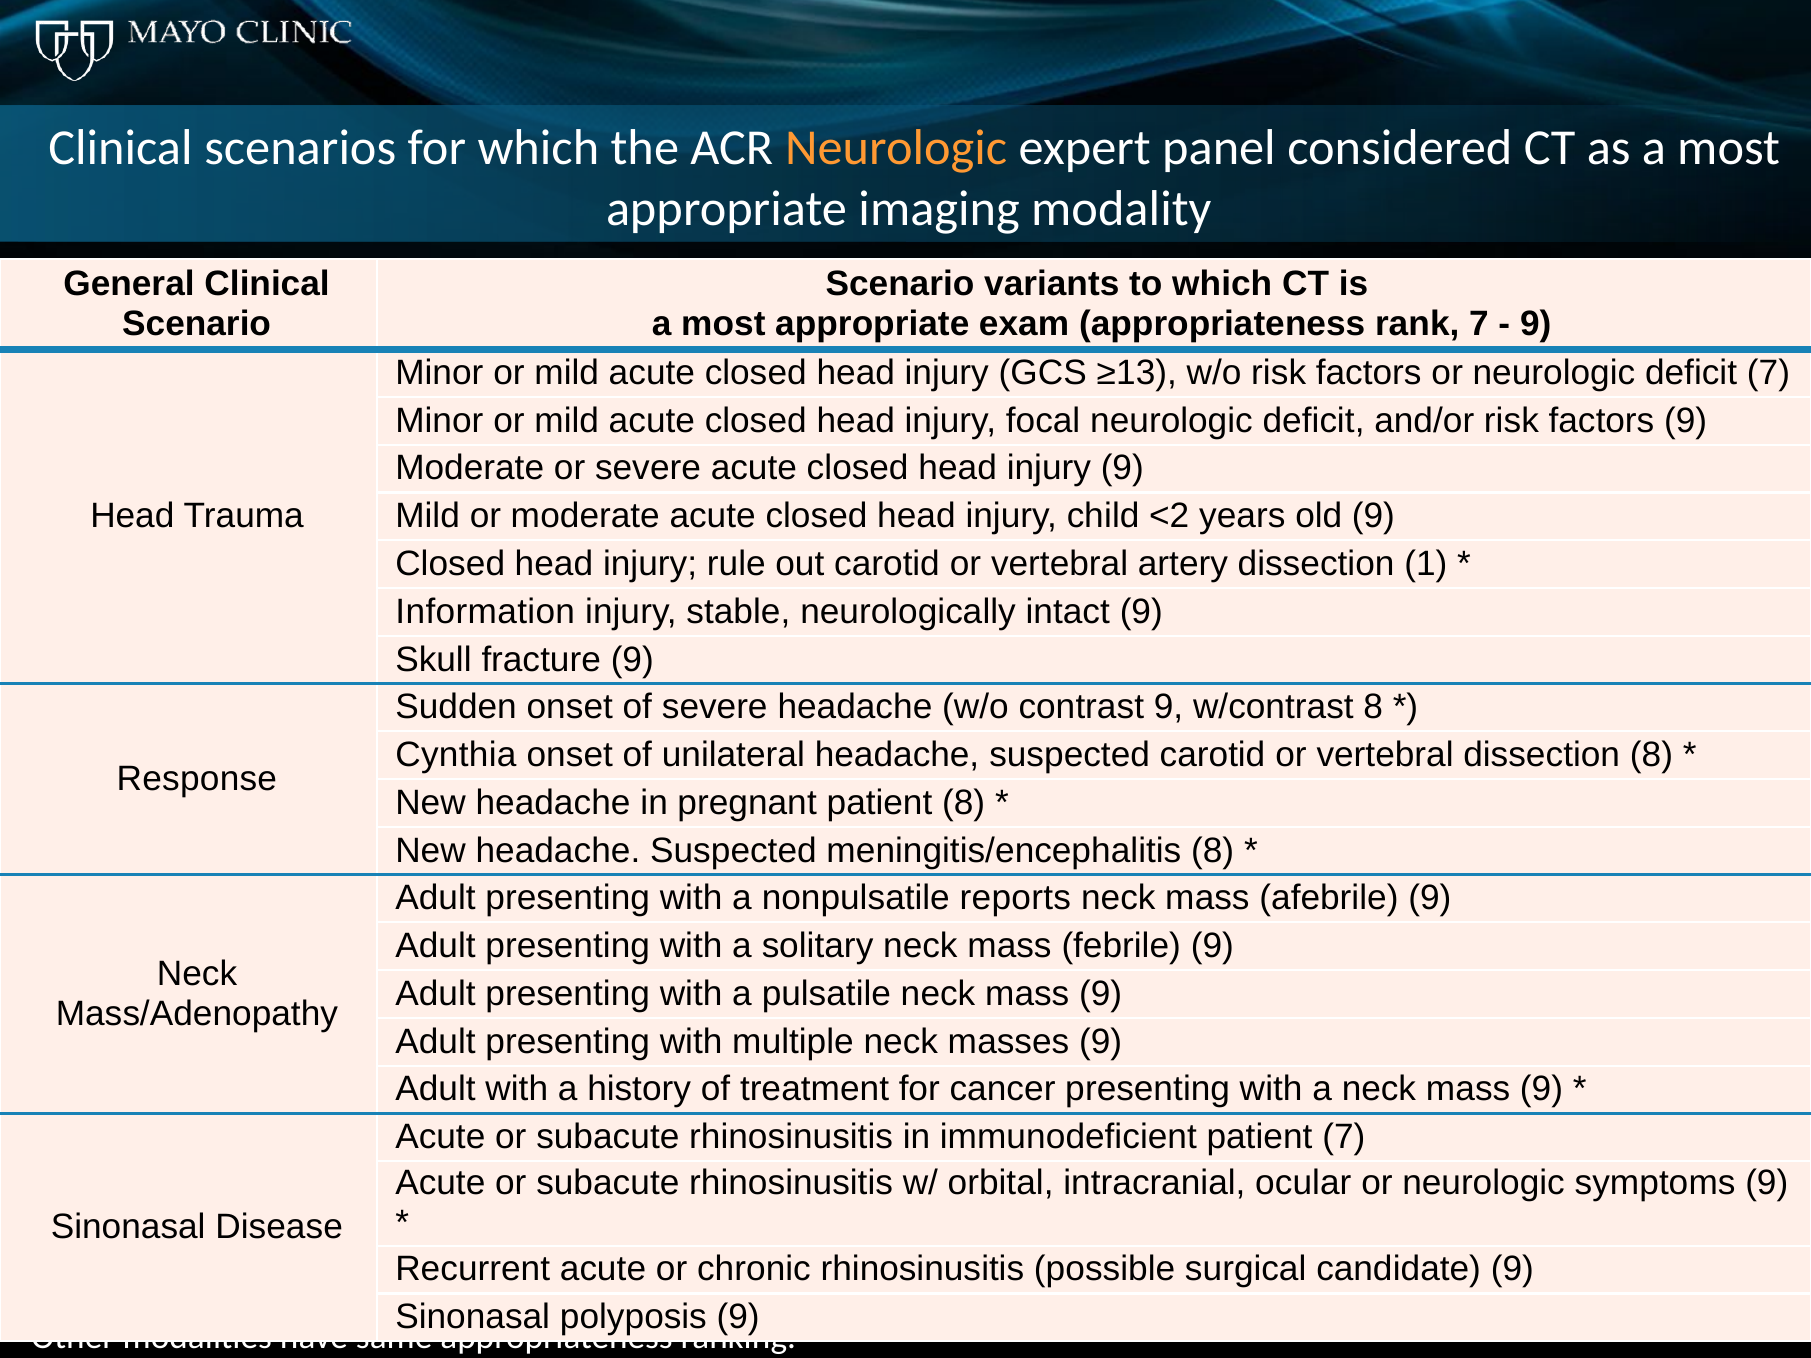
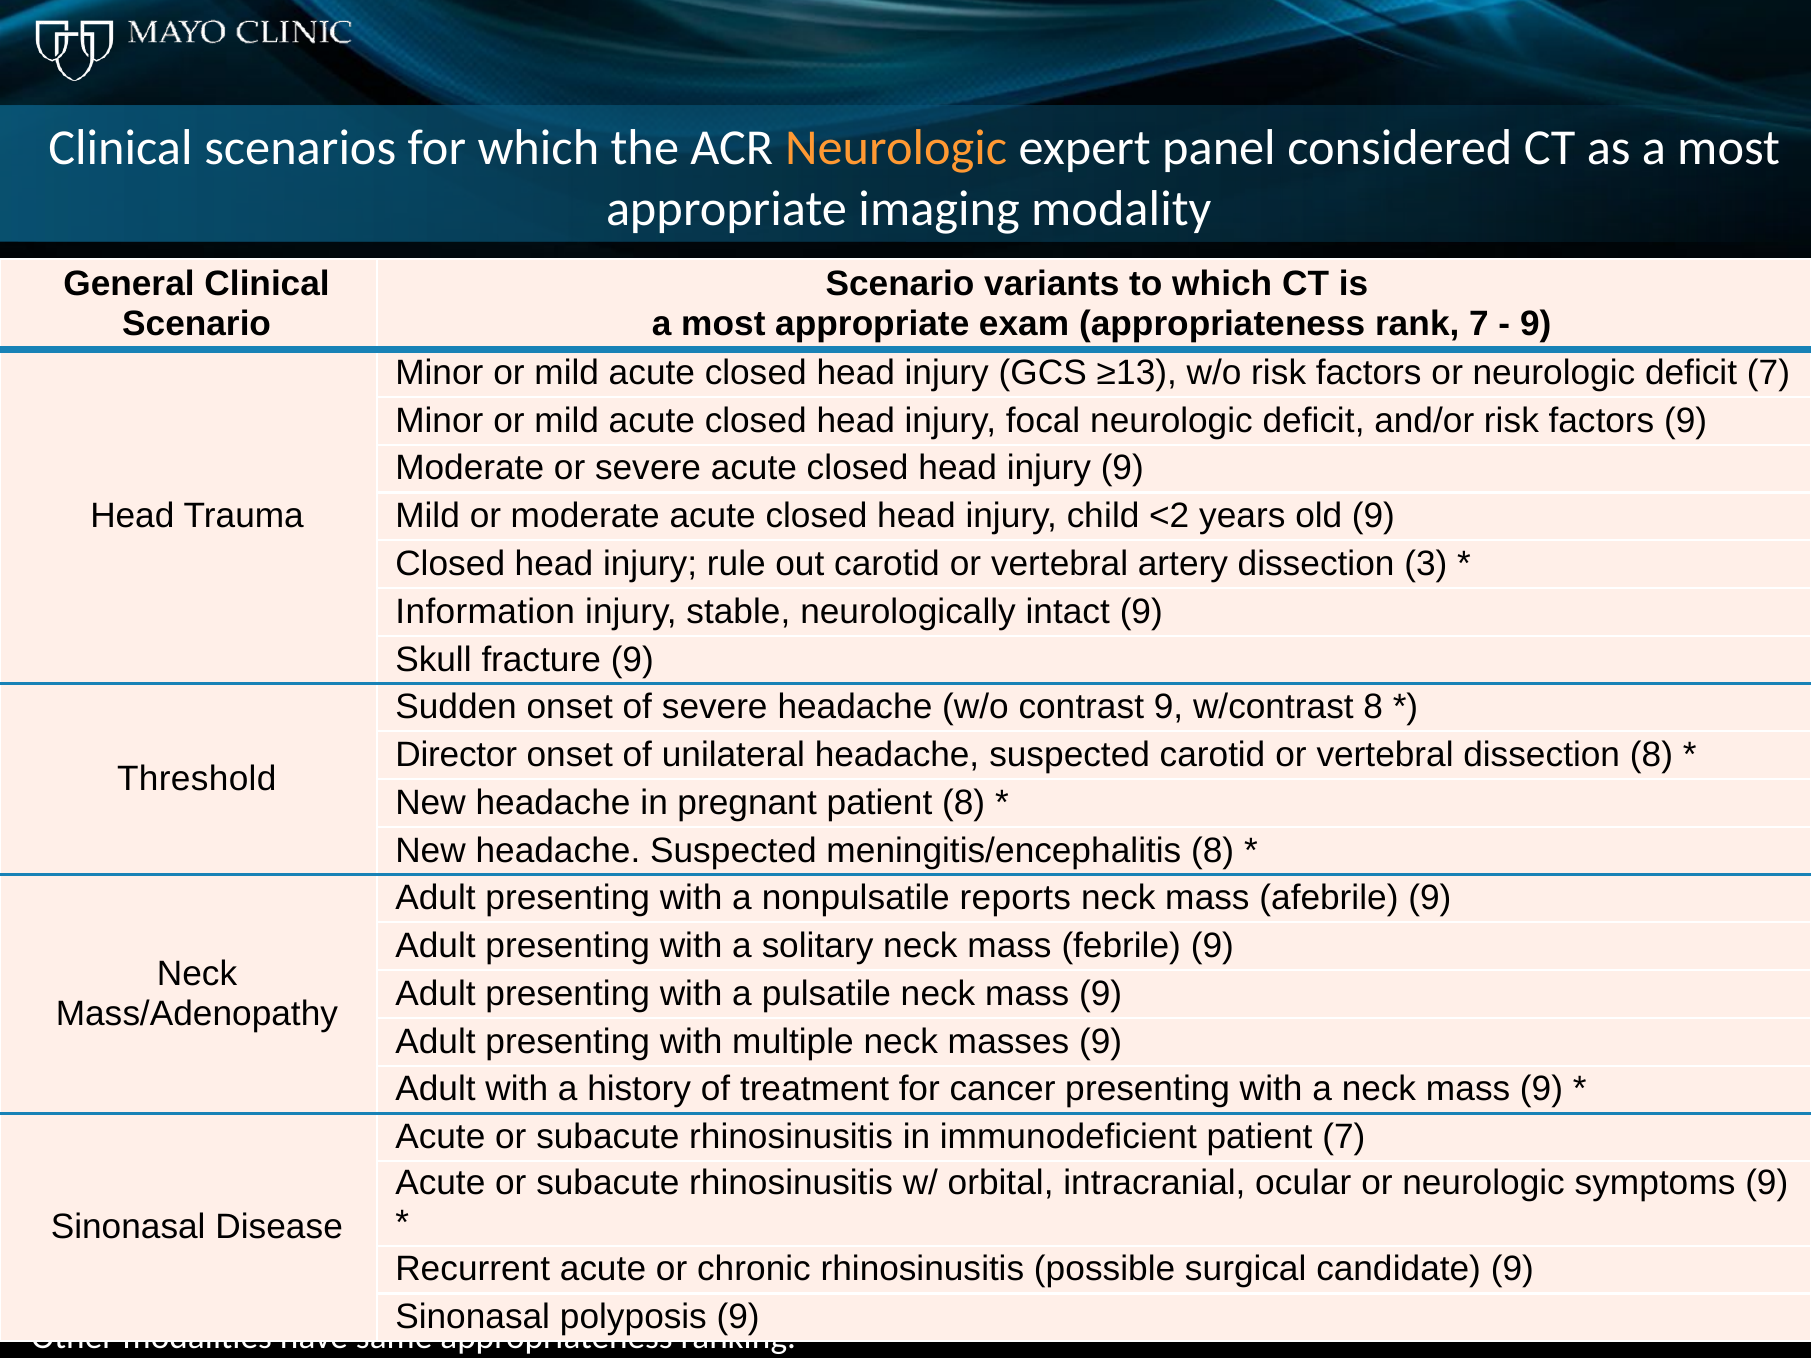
1: 1 -> 3 (1426, 564)
Cynthia: Cynthia -> Director (456, 755)
Response: Response -> Threshold (197, 779)
